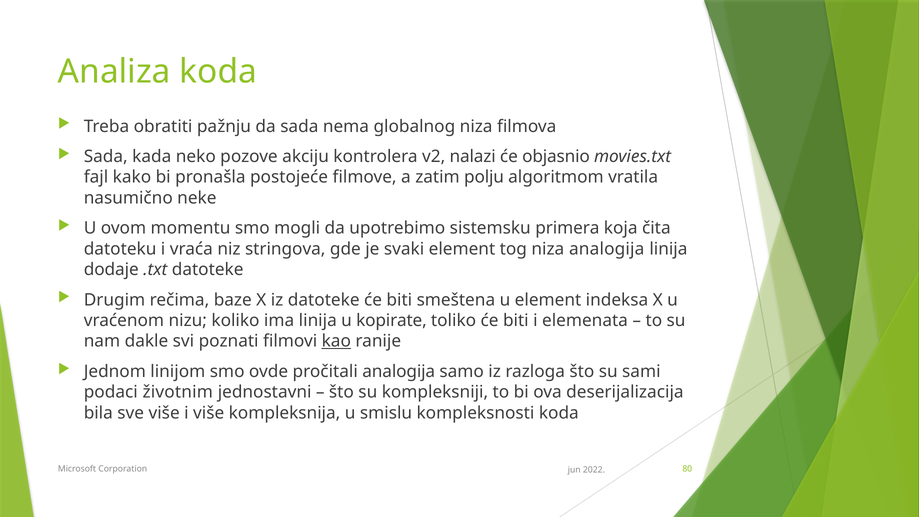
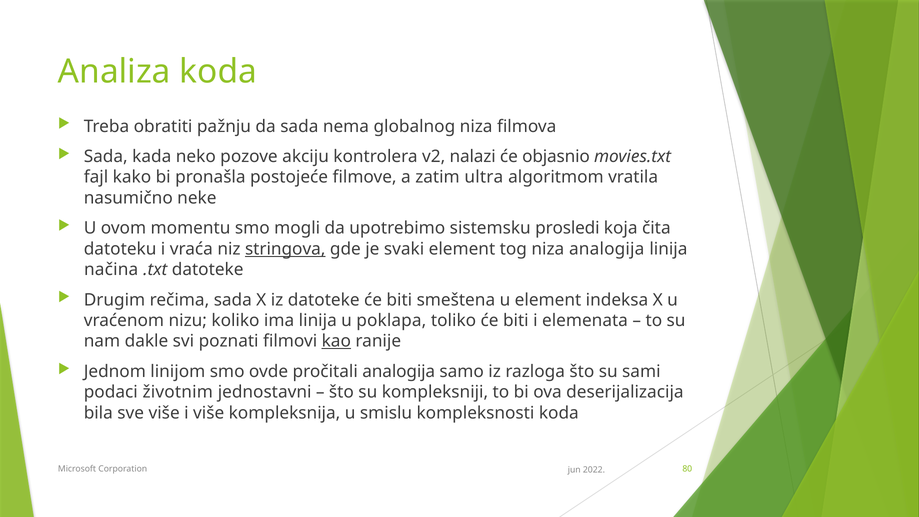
polju: polju -> ultra (484, 177)
primera: primera -> prosledi (567, 228)
stringova underline: none -> present (285, 249)
dodaje: dodaje -> načina (111, 270)
rečima baze: baze -> sada (233, 300)
kopirate: kopirate -> poklapa (391, 320)
